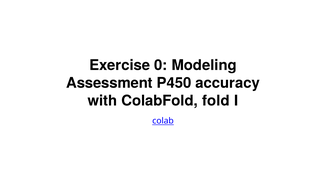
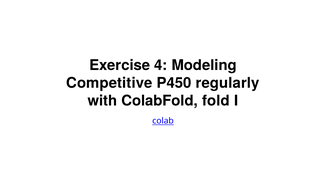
0: 0 -> 4 (161, 65)
Assessment: Assessment -> Competitive (109, 83)
accuracy: accuracy -> regularly (228, 83)
